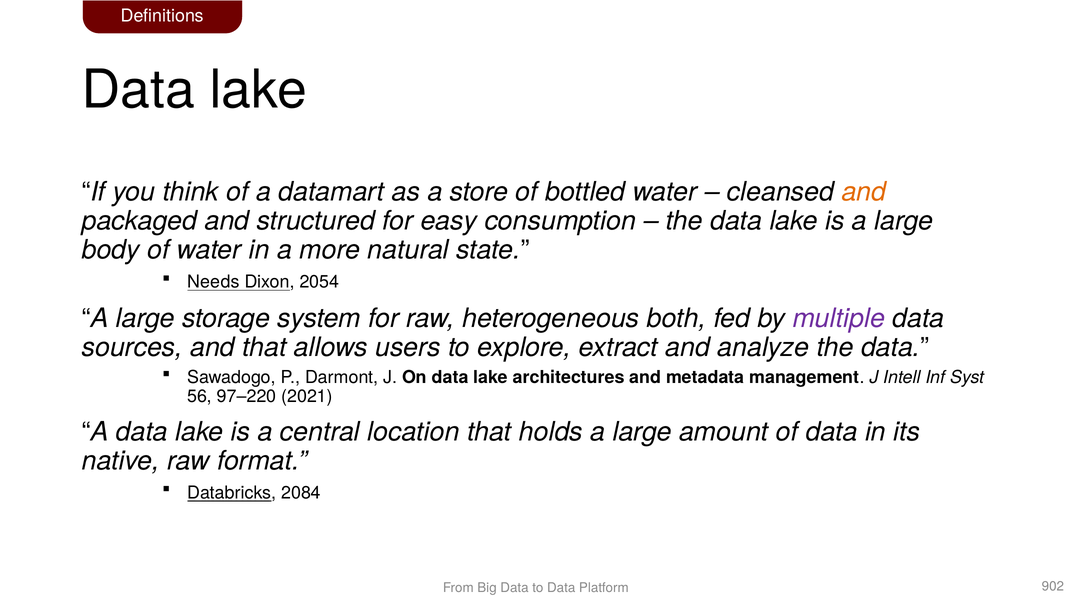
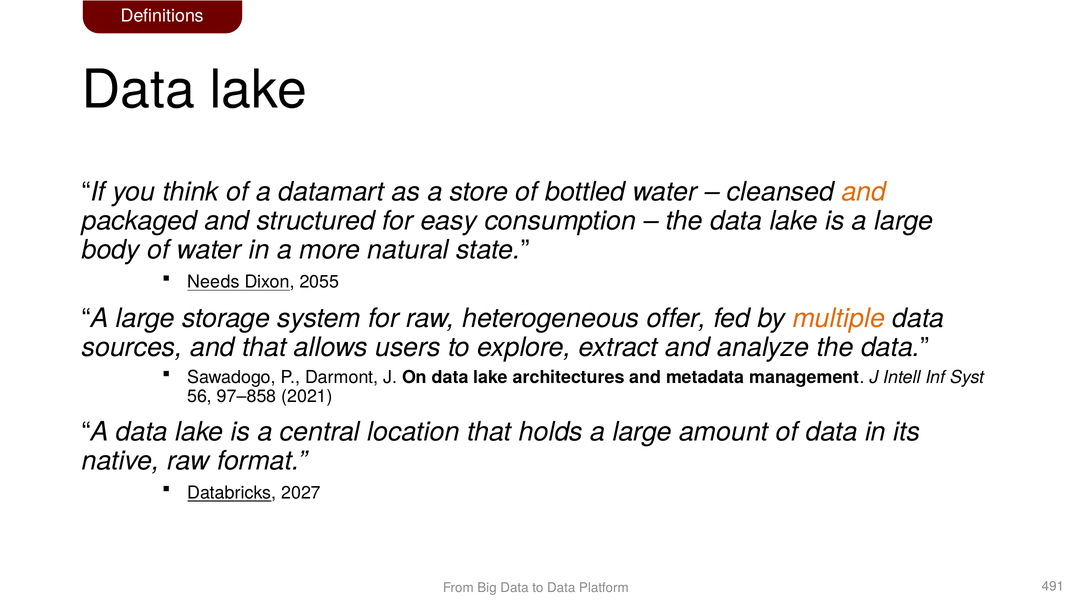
2054: 2054 -> 2055 (319, 282)
both: both -> offer (677, 319)
multiple colour: purple -> orange (839, 319)
97–220: 97–220 -> 97–858 (247, 397)
2084: 2084 -> 2027 (301, 493)
902: 902 -> 491 (1053, 586)
